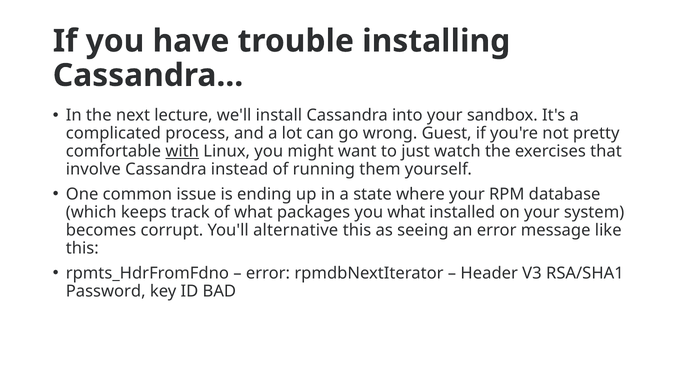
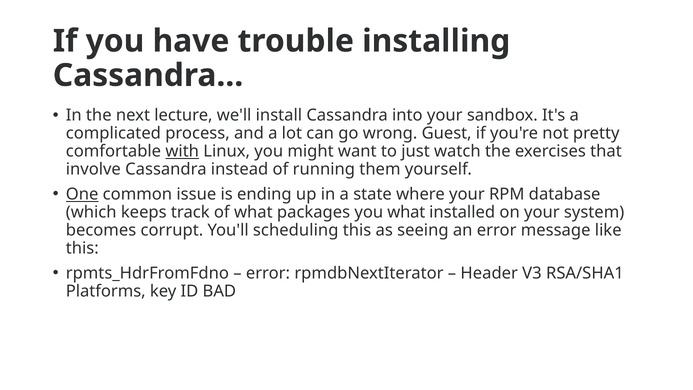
One underline: none -> present (82, 194)
alternative: alternative -> scheduling (296, 230)
Password: Password -> Platforms (106, 291)
